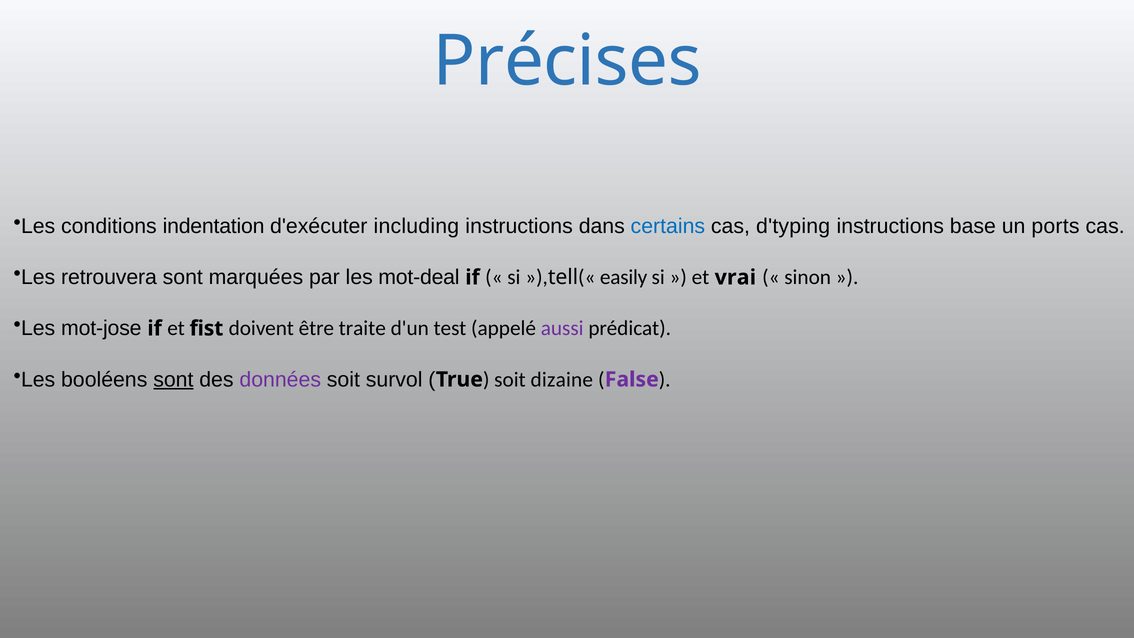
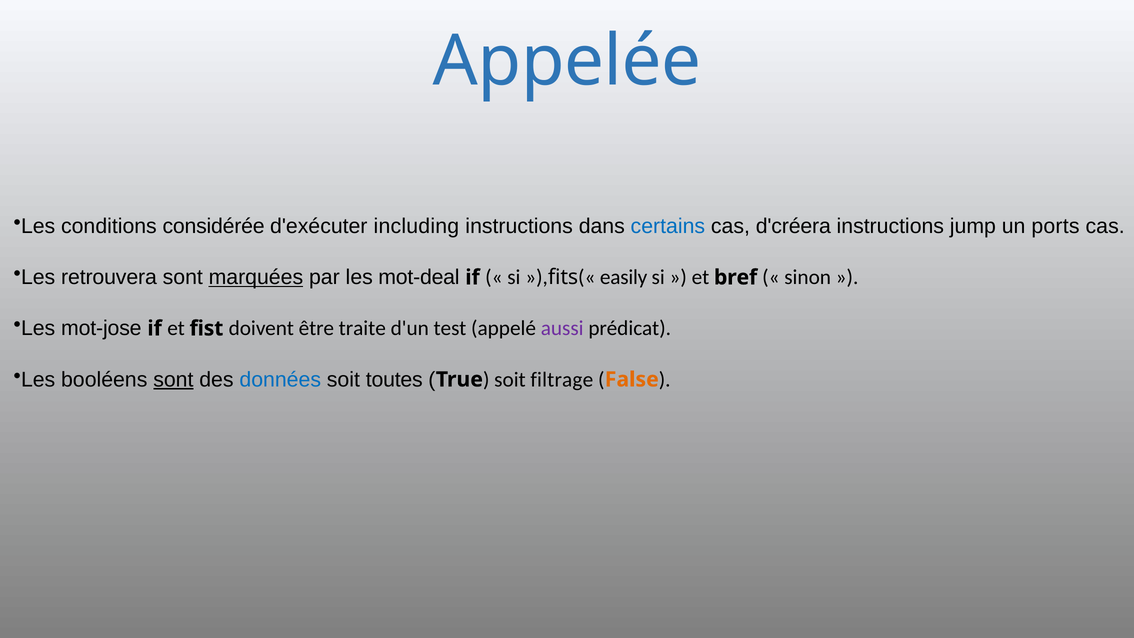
Précises: Précises -> Appelée (567, 61)
indentation: indentation -> considérée (214, 226)
d'typing: d'typing -> d'créera (793, 226)
base: base -> jump (973, 226)
marquées underline: none -> present (256, 277)
tell: tell -> fits (563, 277)
vrai: vrai -> bref (736, 277)
données colour: purple -> blue (280, 379)
survol: survol -> toutes (394, 379)
dizaine: dizaine -> filtrage (562, 379)
False colour: purple -> orange (632, 379)
